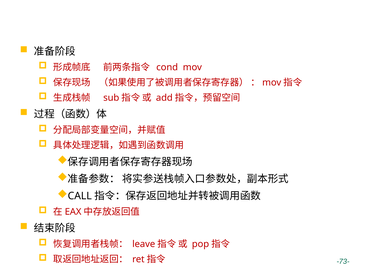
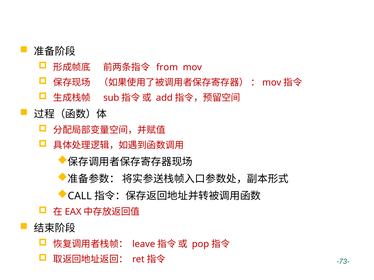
cond: cond -> from (167, 67)
